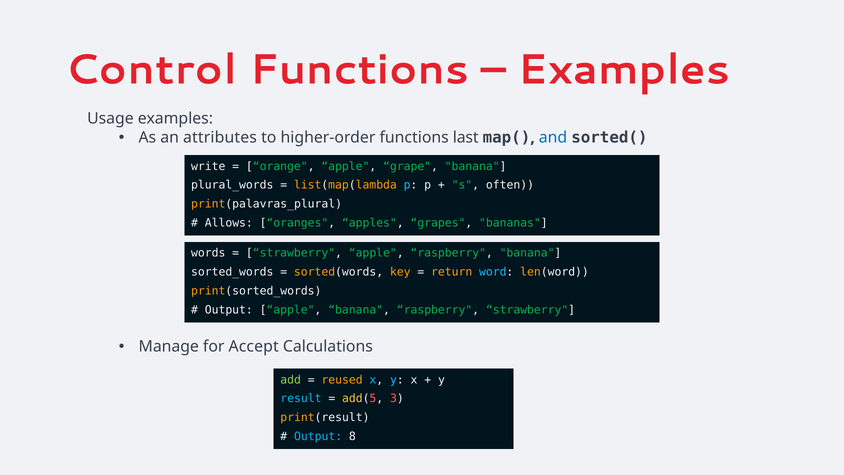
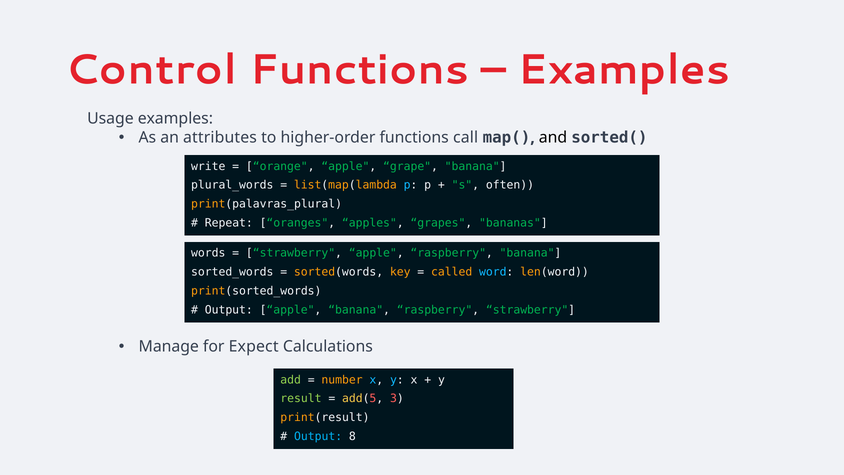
last: last -> call (466, 138)
and colour: blue -> black (553, 138)
Allows: Allows -> Repeat (229, 223)
return: return -> called (452, 272)
Accept: Accept -> Expect (254, 347)
reused: reused -> number (342, 380)
result colour: light blue -> light green (301, 399)
